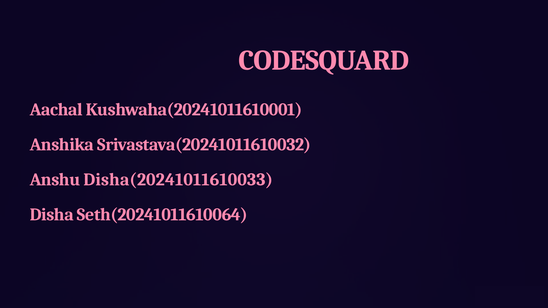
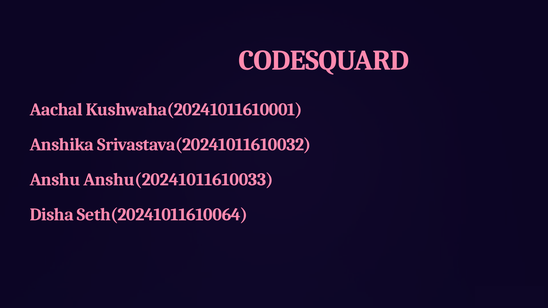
Disha(20241011610033: Disha(20241011610033 -> Anshu(20241011610033 (178, 180)
